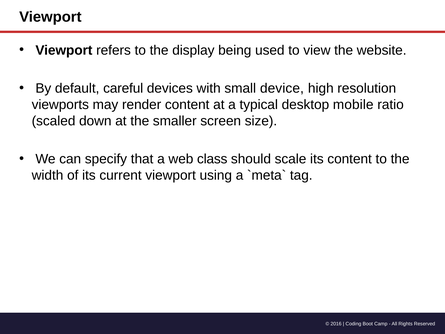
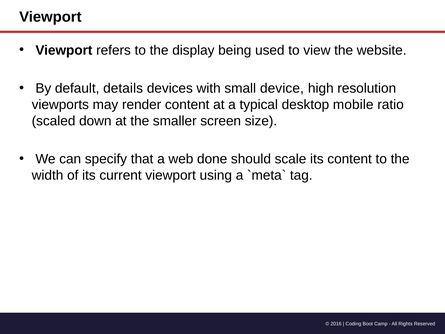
careful: careful -> details (123, 88)
class: class -> done (212, 159)
